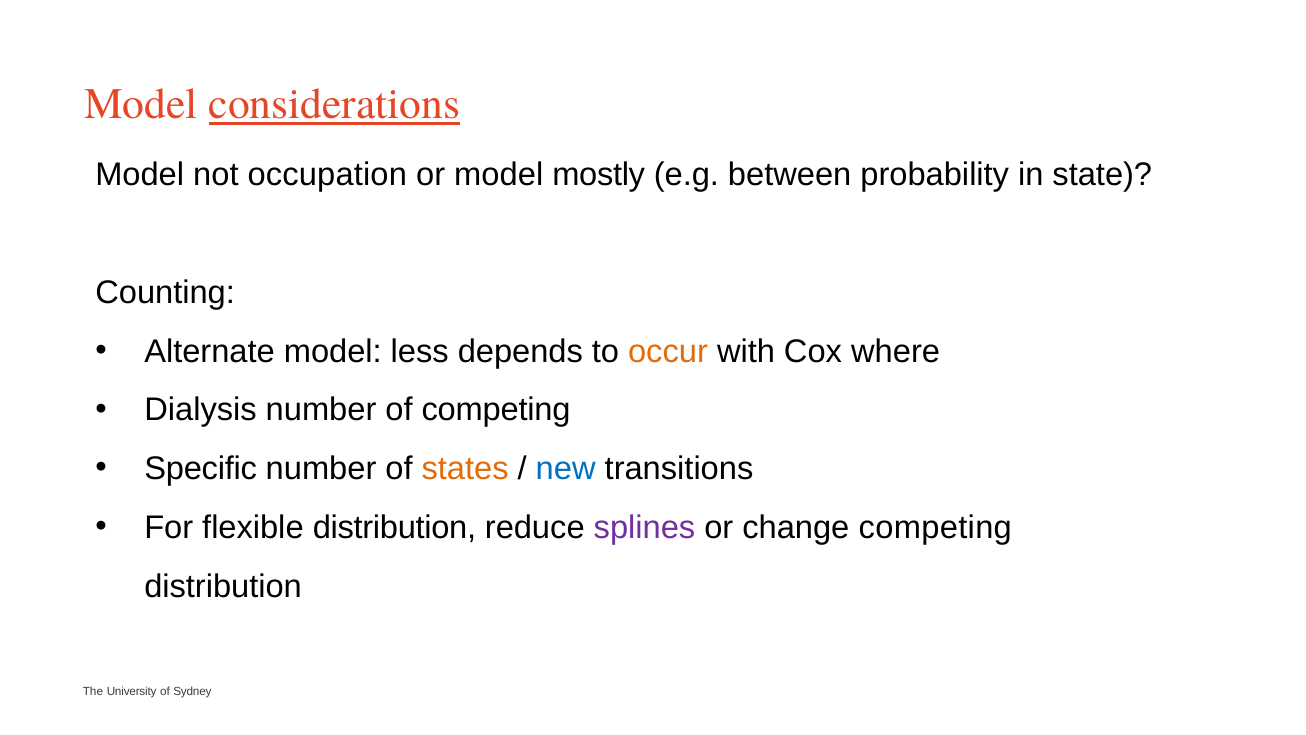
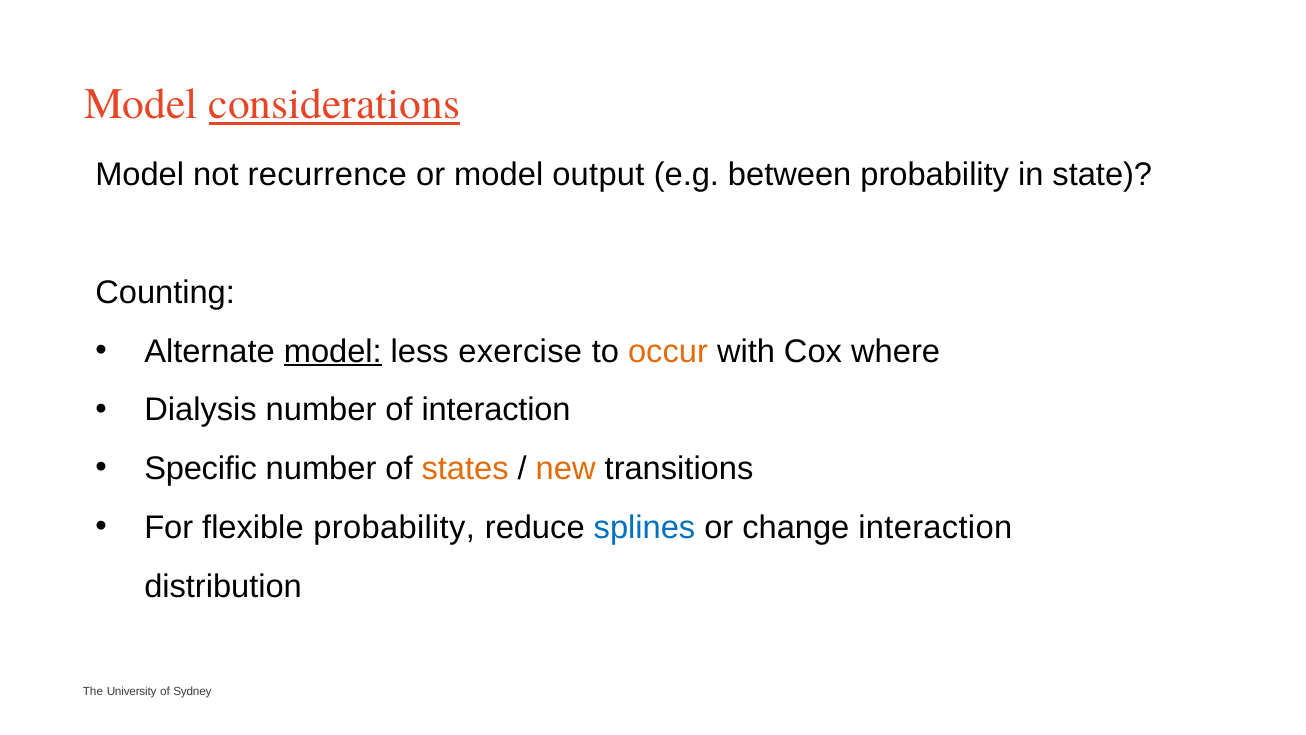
occupation: occupation -> recurrence (327, 175)
mostly: mostly -> output (598, 175)
model underline: none -> present (333, 351)
depends: depends -> exercise (520, 351)
of competing: competing -> interaction (496, 410)
new colour: blue -> orange (566, 469)
flexible distribution: distribution -> probability (394, 528)
splines colour: purple -> blue (644, 528)
change competing: competing -> interaction (935, 528)
